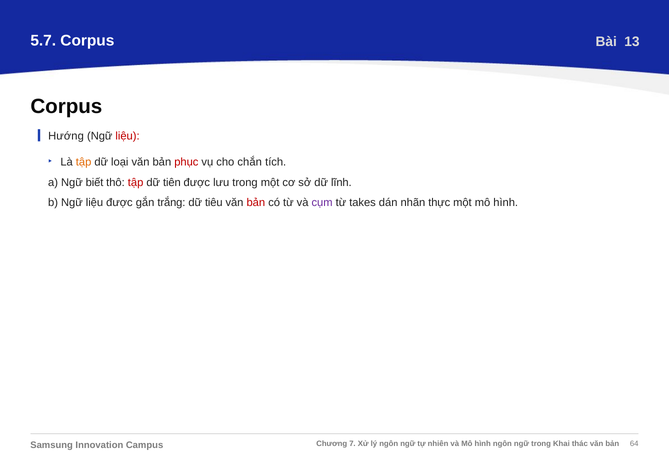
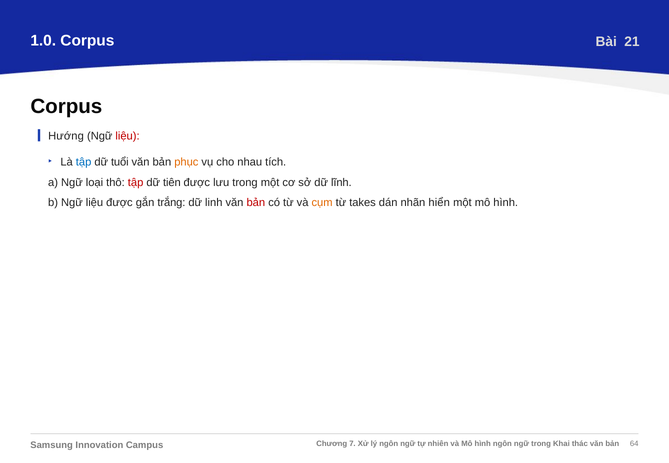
5.7: 5.7 -> 1.0 (43, 41)
13: 13 -> 21 (632, 42)
tập colour: orange -> blue (84, 162)
loại: loại -> tuổi (120, 162)
phục colour: red -> orange (186, 162)
chắn: chắn -> nhau (250, 162)
biết: biết -> loại (94, 183)
tiêu: tiêu -> linh (214, 203)
cụm colour: purple -> orange (322, 203)
thực: thực -> hiển (439, 203)
